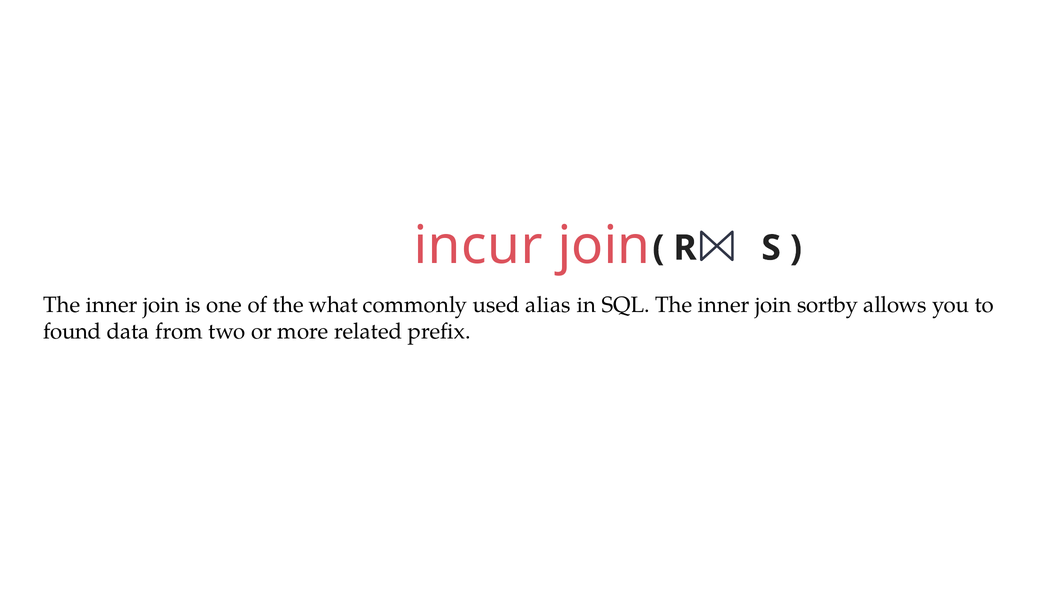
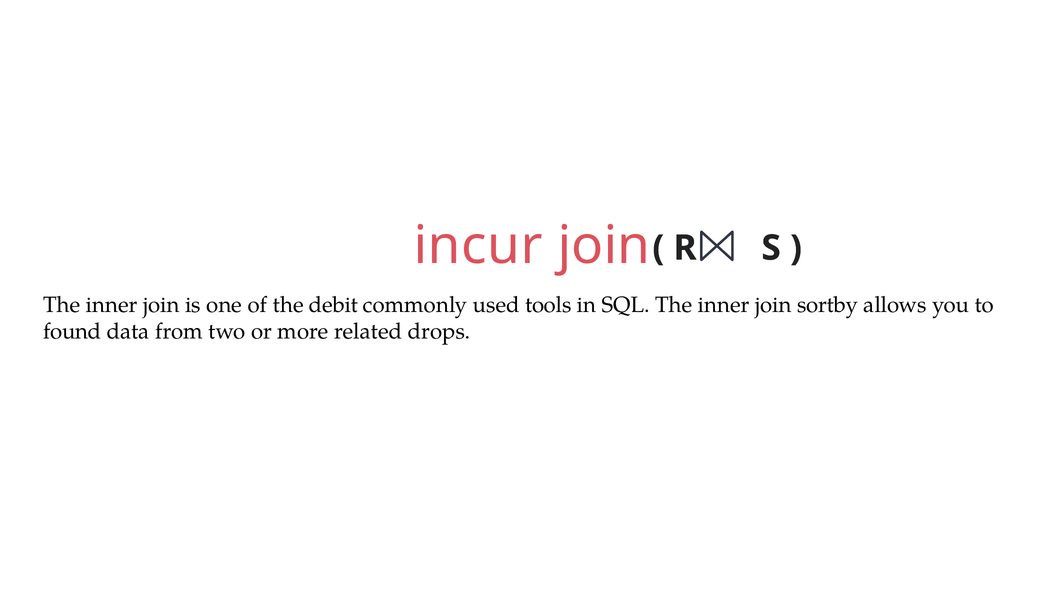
what: what -> debit (333, 305)
alias: alias -> tools (548, 305)
prefix: prefix -> drops (439, 332)
